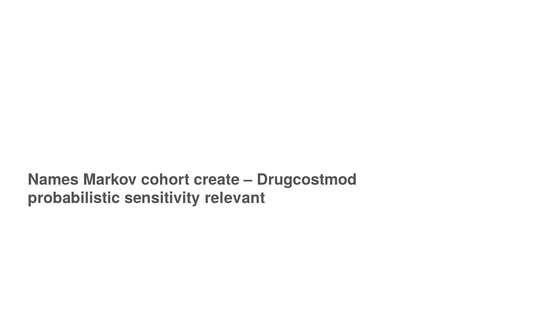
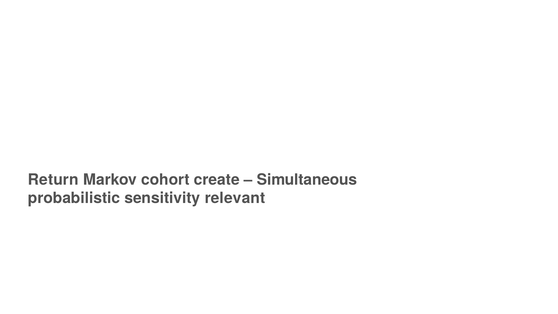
Names: Names -> Return (53, 179)
Drugcostmod: Drugcostmod -> Simultaneous (307, 179)
